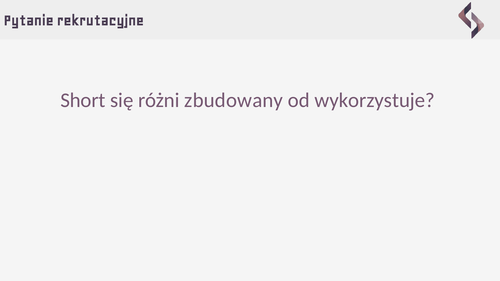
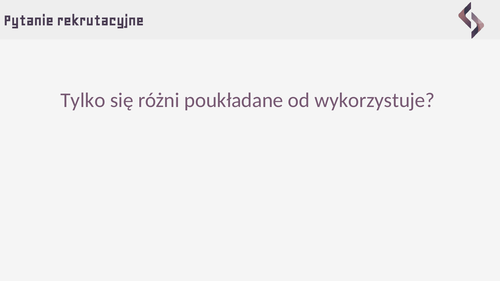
Short: Short -> Tylko (83, 101)
zbudowany: zbudowany -> poukładane (234, 101)
